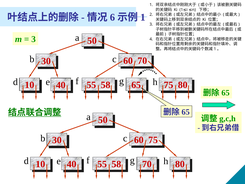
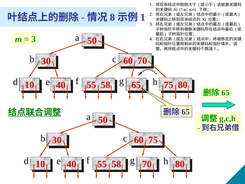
6: 6 -> 8 (112, 17)
